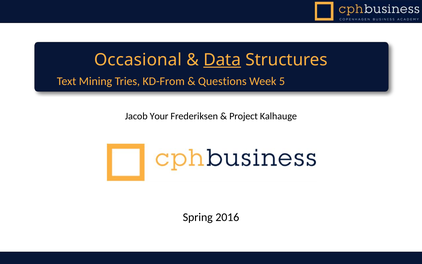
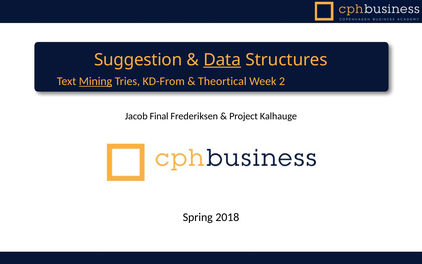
Occasional: Occasional -> Suggestion (138, 60)
Mining underline: none -> present (96, 81)
Questions: Questions -> Theortical (222, 81)
5: 5 -> 2 (282, 81)
Your: Your -> Final (159, 116)
2016: 2016 -> 2018 (227, 217)
